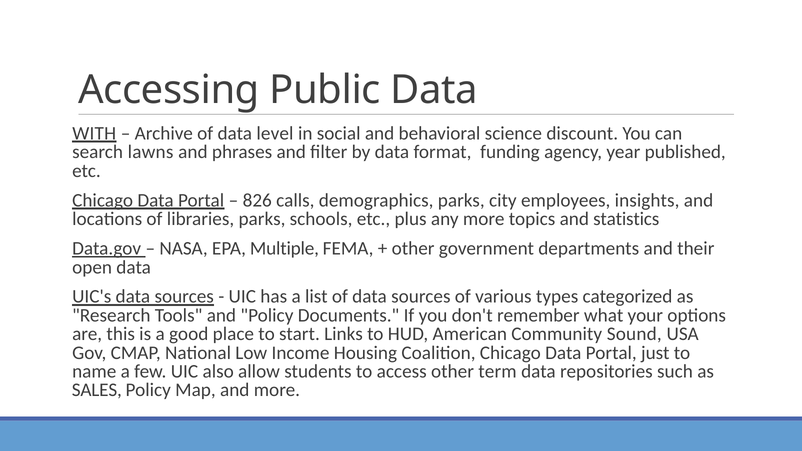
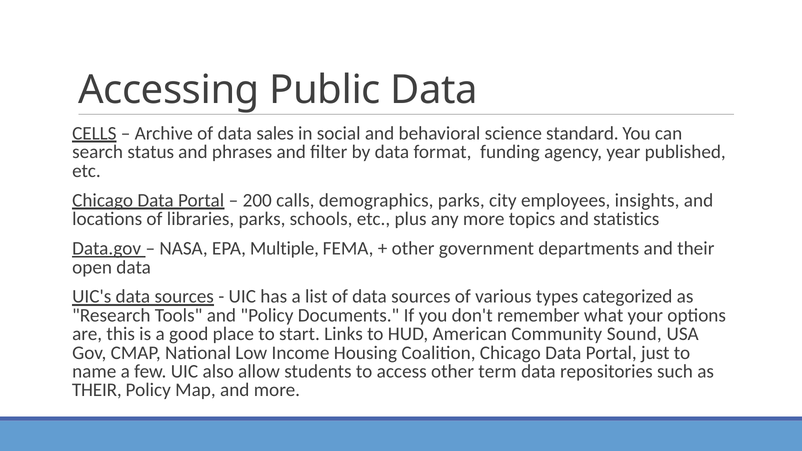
WITH: WITH -> CELLS (94, 133)
level: level -> sales (275, 133)
discount: discount -> standard (582, 133)
lawns: lawns -> status (151, 152)
826: 826 -> 200 (257, 200)
SALES: SALES -> THEIR (97, 390)
